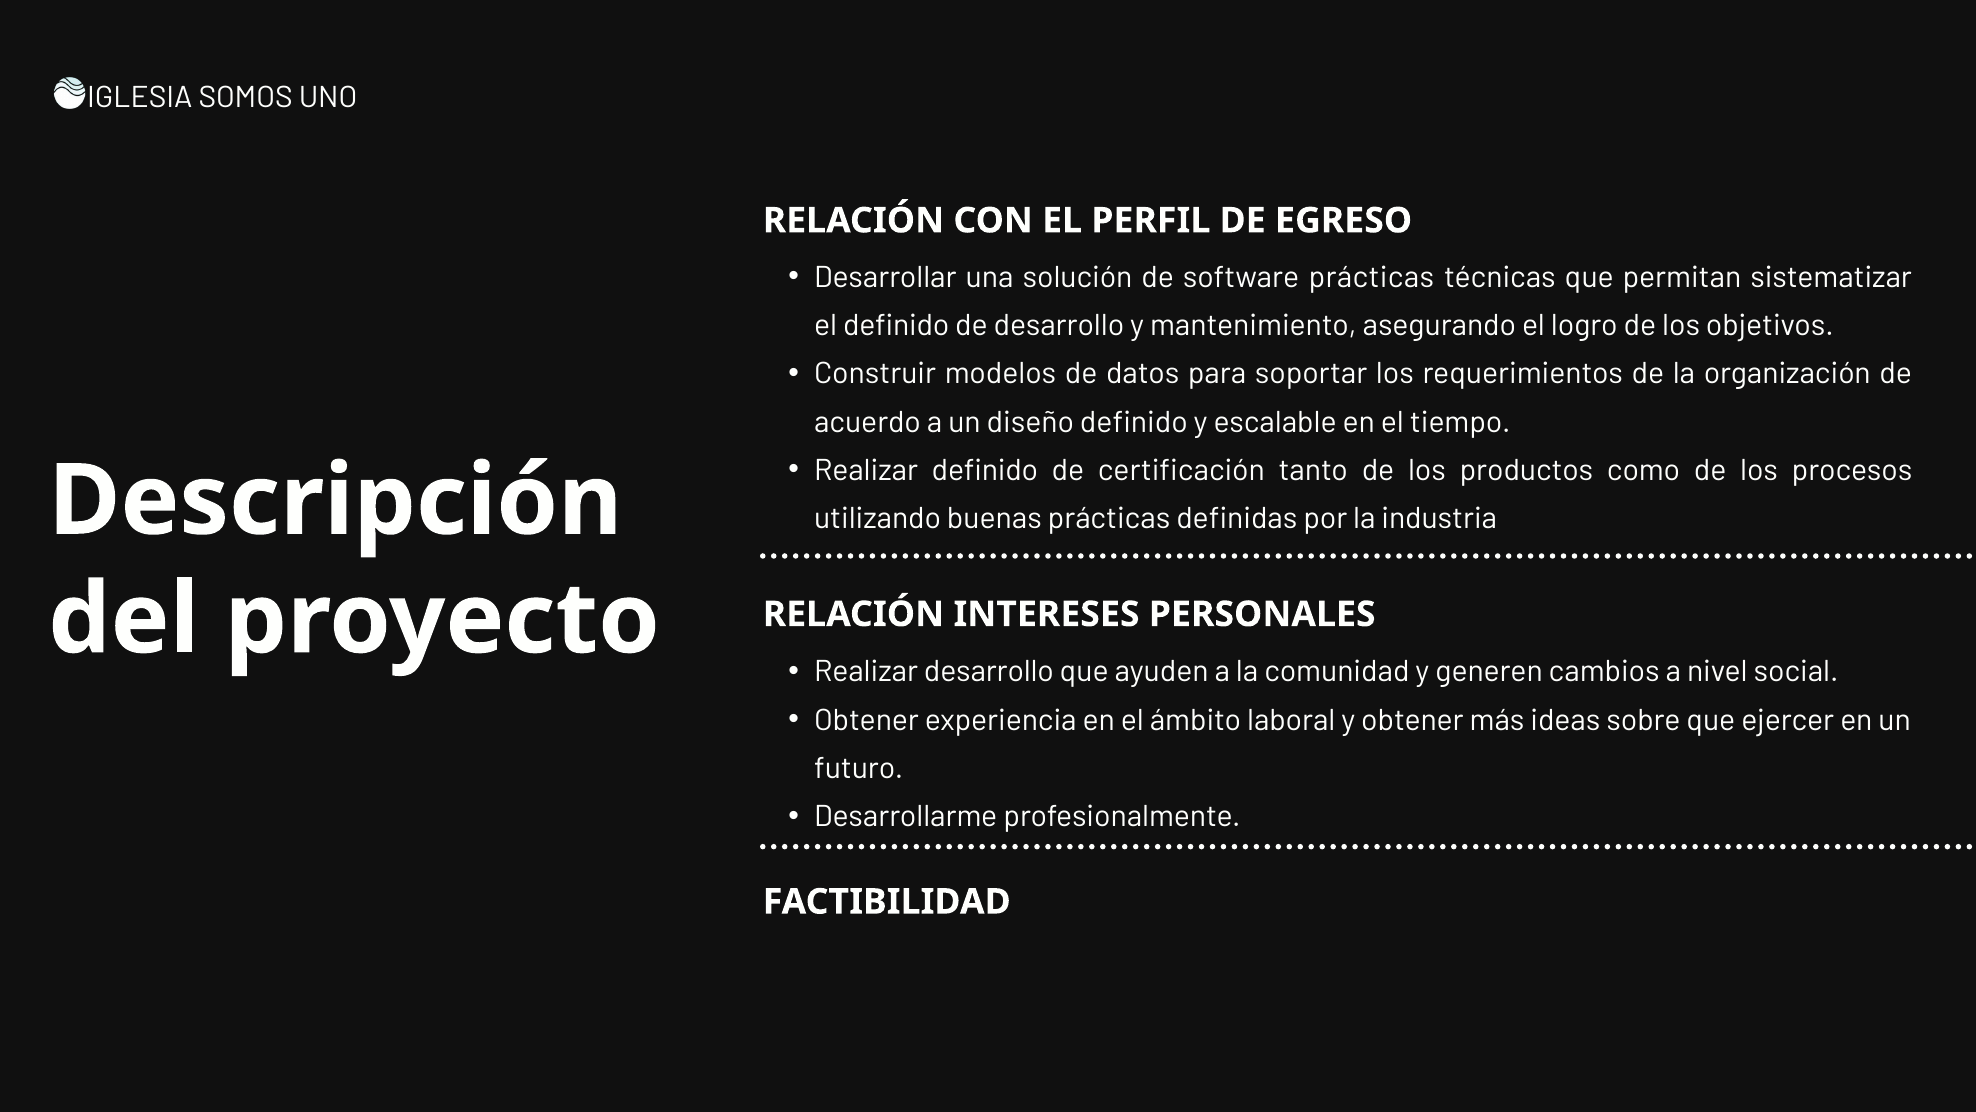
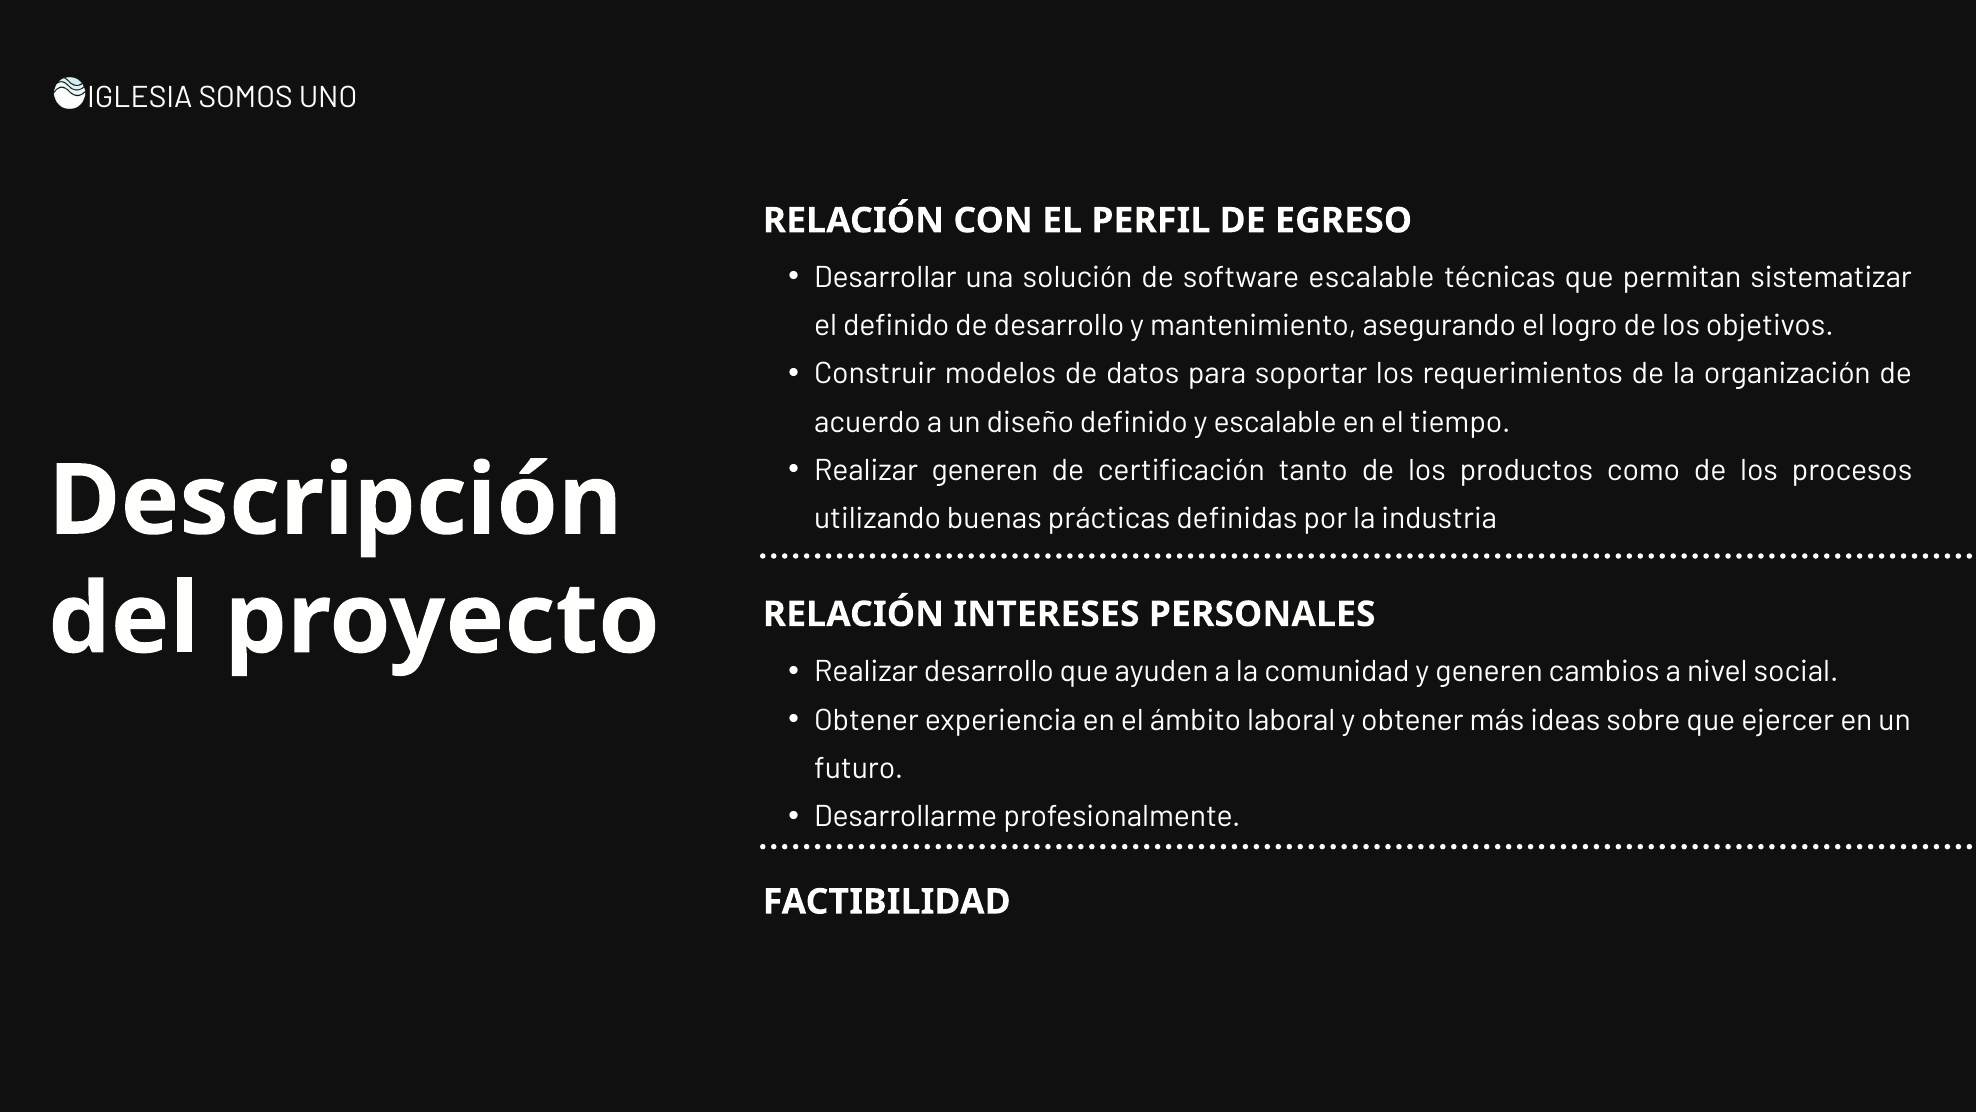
software prácticas: prácticas -> escalable (1371, 277)
Realizar definido: definido -> generen (985, 470)
